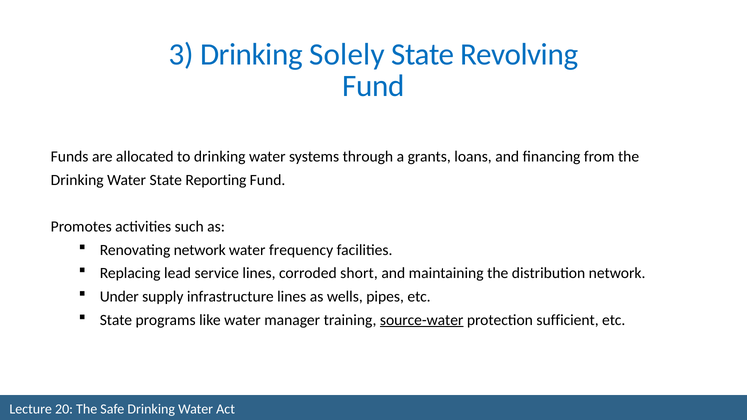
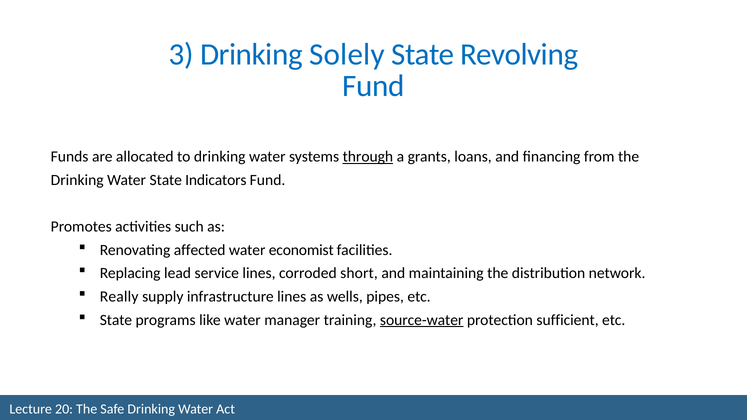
through underline: none -> present (368, 157)
Reporting: Reporting -> Indicators (216, 180)
Renovating network: network -> affected (200, 250)
frequency: frequency -> economist (301, 250)
Under: Under -> Really (119, 297)
